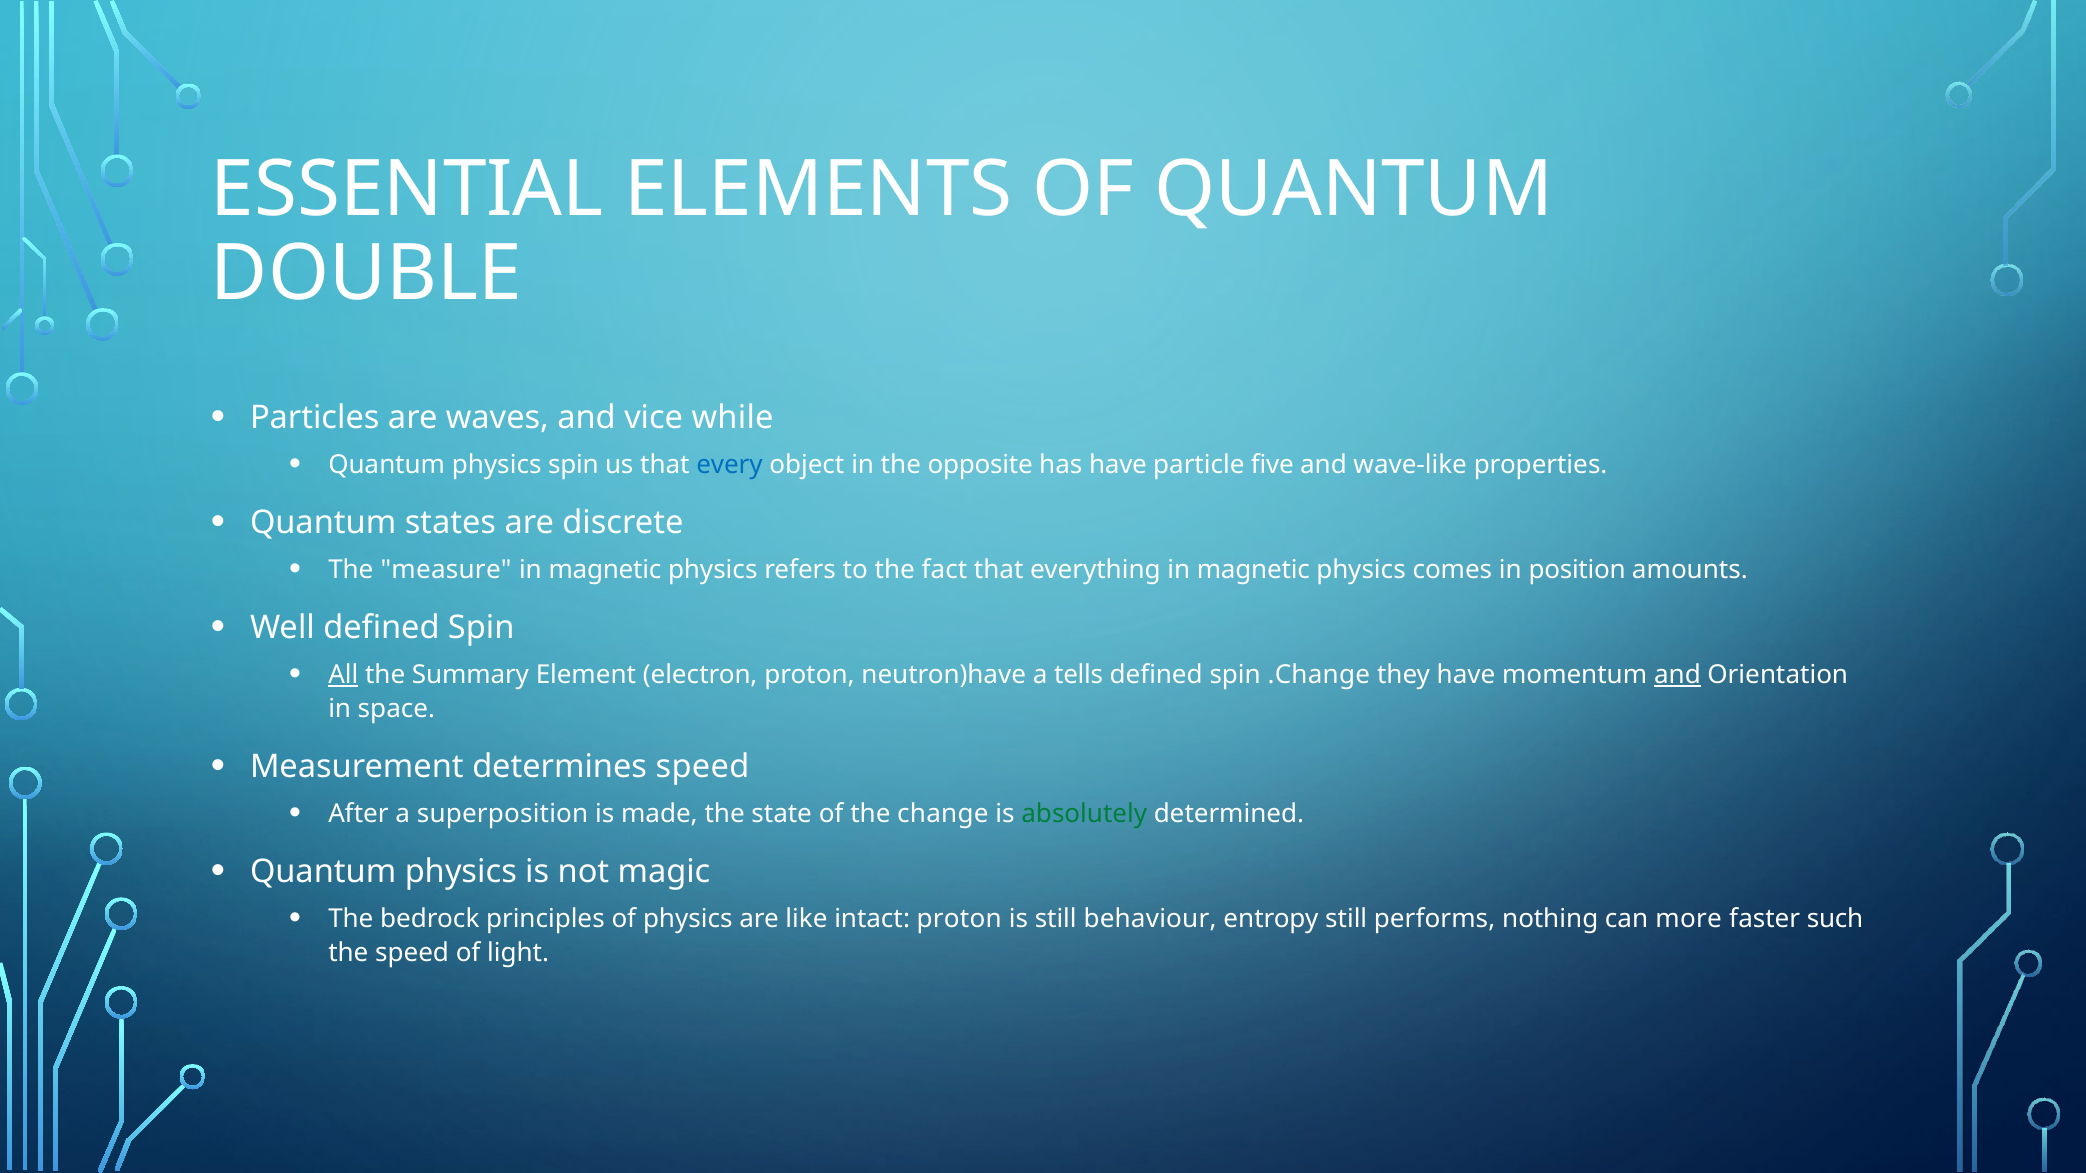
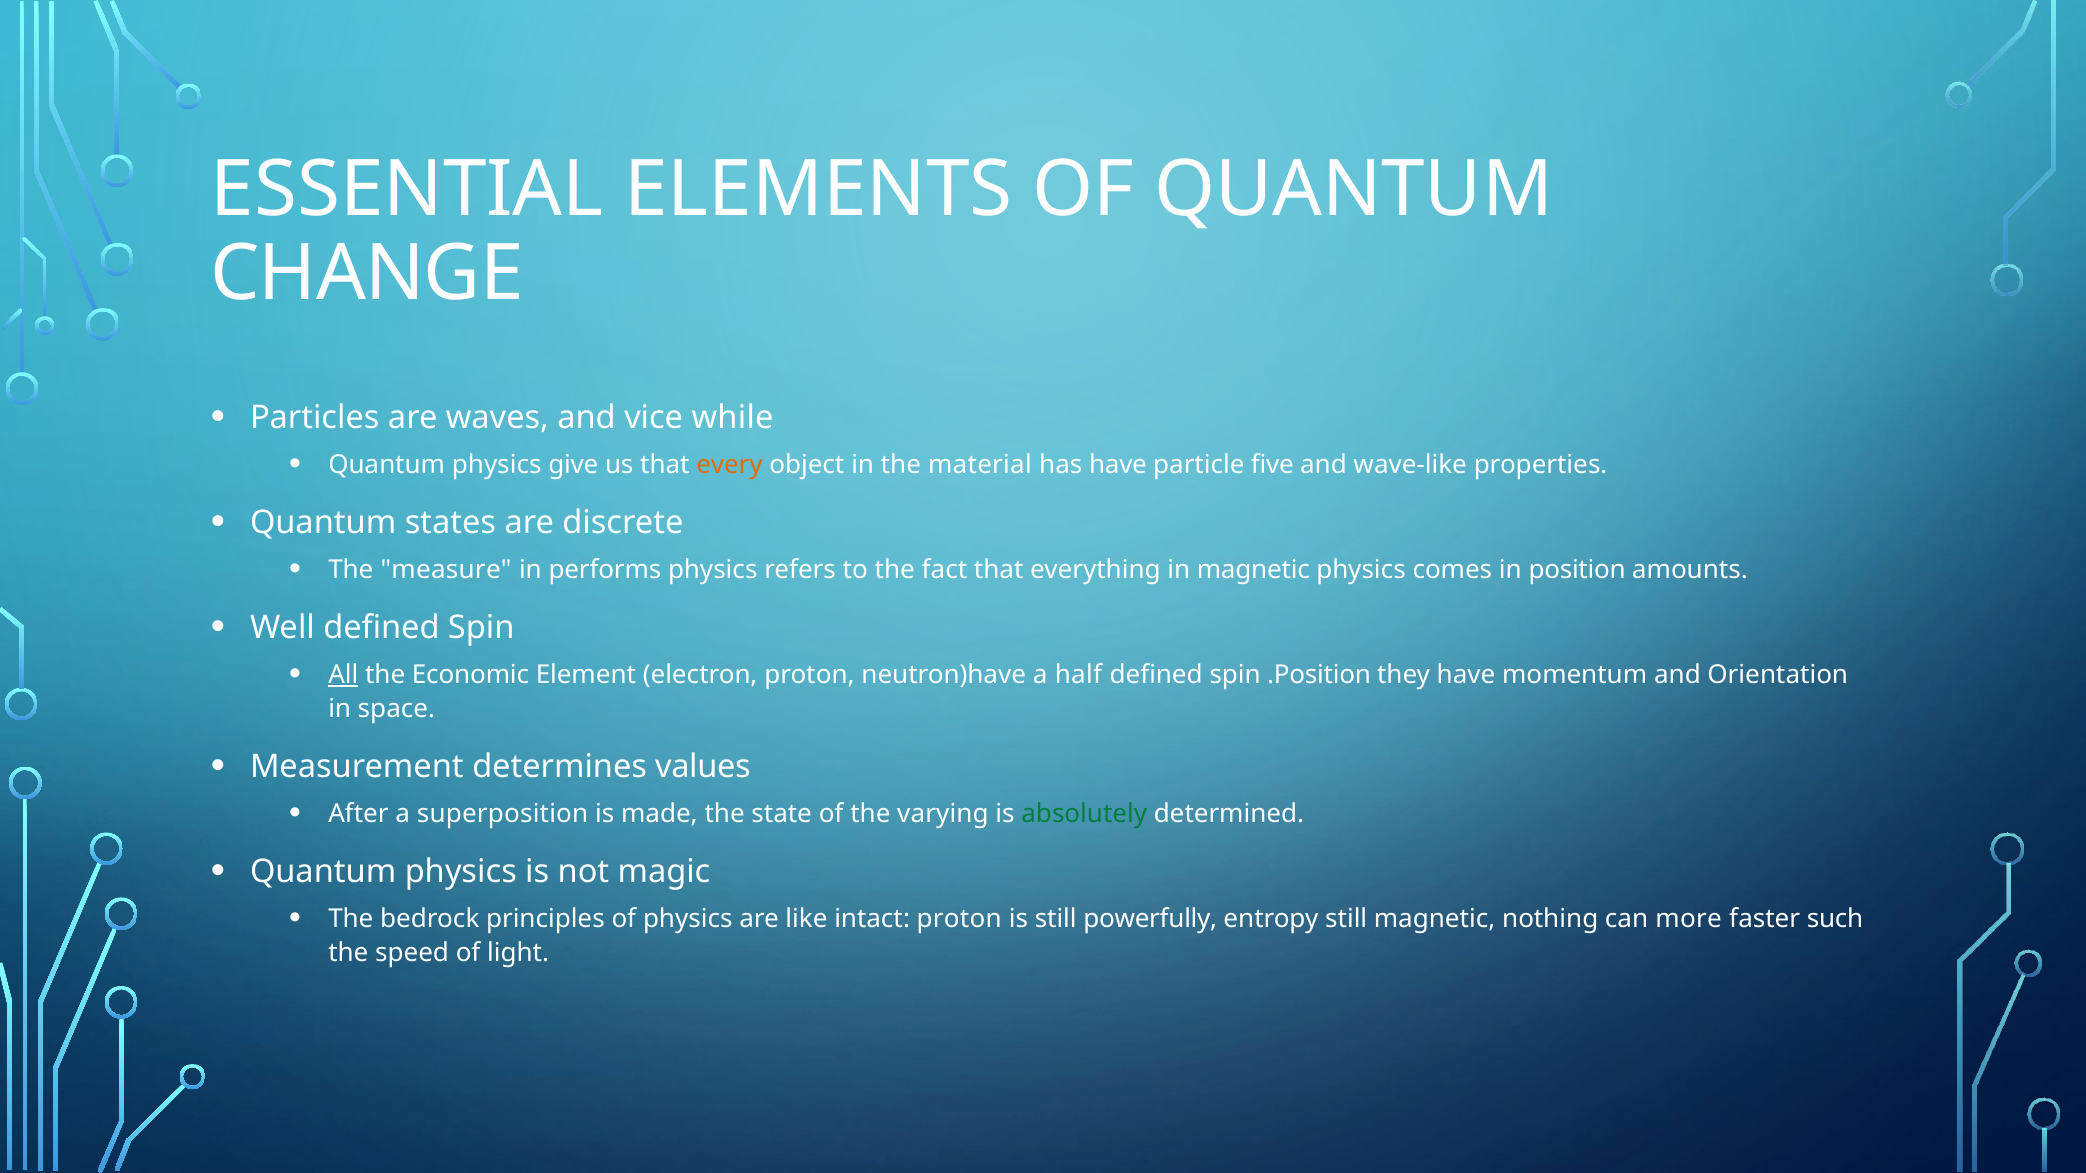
DOUBLE: DOUBLE -> CHANGE (367, 274)
physics spin: spin -> give (573, 465)
every colour: blue -> orange (730, 465)
opposite: opposite -> material (980, 465)
magnetic: magnetic -> performs (605, 570)
Summary: Summary -> Economic (470, 675)
tells: tells -> half (1078, 675)
.Change: .Change -> .Position (1319, 675)
and underline: present -> none (1677, 675)
determines speed: speed -> values (703, 767)
change: change -> varying (943, 814)
behaviour: behaviour -> powerfully (1150, 919)
still performs: performs -> magnetic (1435, 919)
